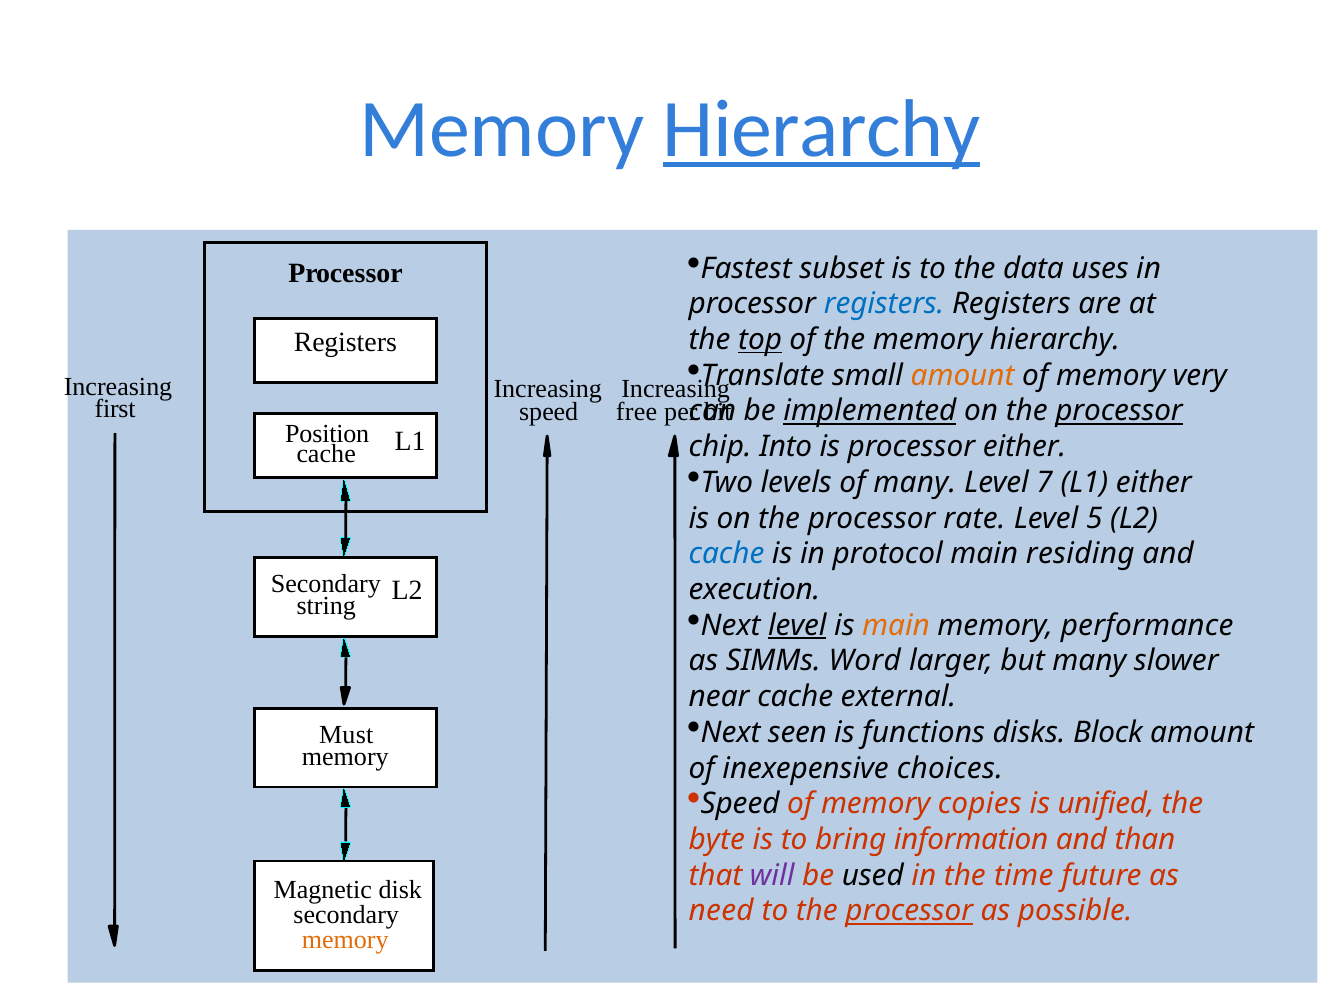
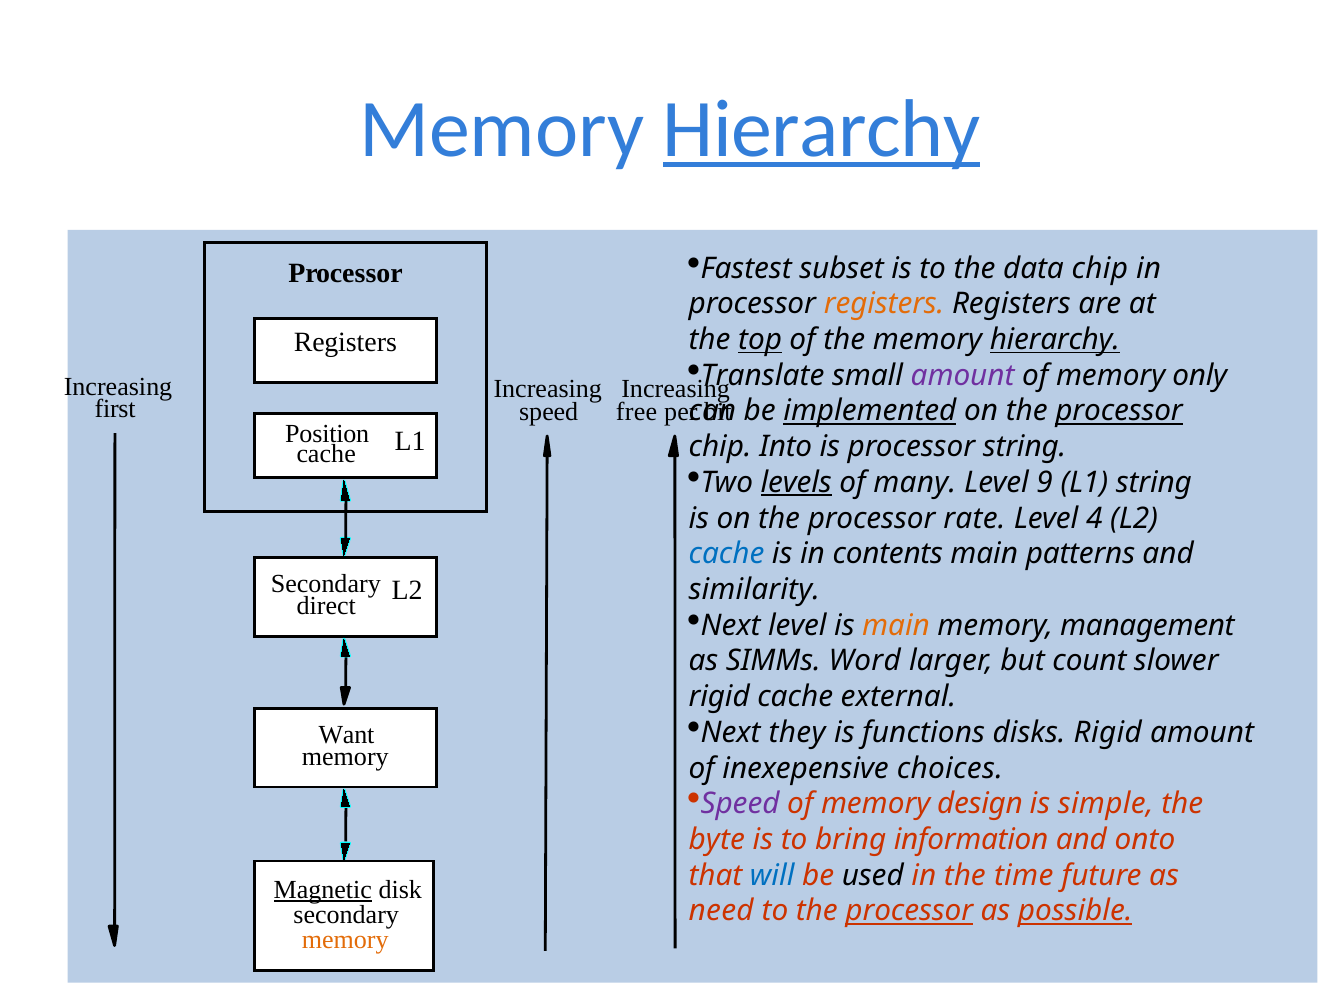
data uses: uses -> chip (1100, 268)
registers colour: blue -> orange (884, 304)
hierarchy underline: none -> present (1055, 340)
amount colour: orange -> purple (963, 375)
very: very -> only (1200, 375)
processor either: either -> string (1025, 447)
levels underline: none -> present (796, 483)
7: 7 -> 9 (1045, 483)
L1 either: either -> string (1154, 483)
5: 5 -> 4 (1094, 518)
protocol: protocol -> contents (888, 554)
residing: residing -> patterns (1080, 554)
execution: execution -> similarity (754, 590)
string: string -> direct (326, 606)
level underline: present -> none (797, 625)
performance: performance -> management (1147, 625)
but many: many -> count (1089, 661)
near: near -> rigid (719, 697)
seen: seen -> they (797, 733)
disks Block: Block -> Rigid (1108, 733)
Must: Must -> Want (346, 735)
Speed colour: black -> purple (740, 804)
copies: copies -> design (980, 804)
unified: unified -> simple (1106, 804)
than: than -> onto (1145, 840)
will colour: purple -> blue (772, 875)
Magnetic underline: none -> present (323, 890)
possible underline: none -> present (1075, 911)
